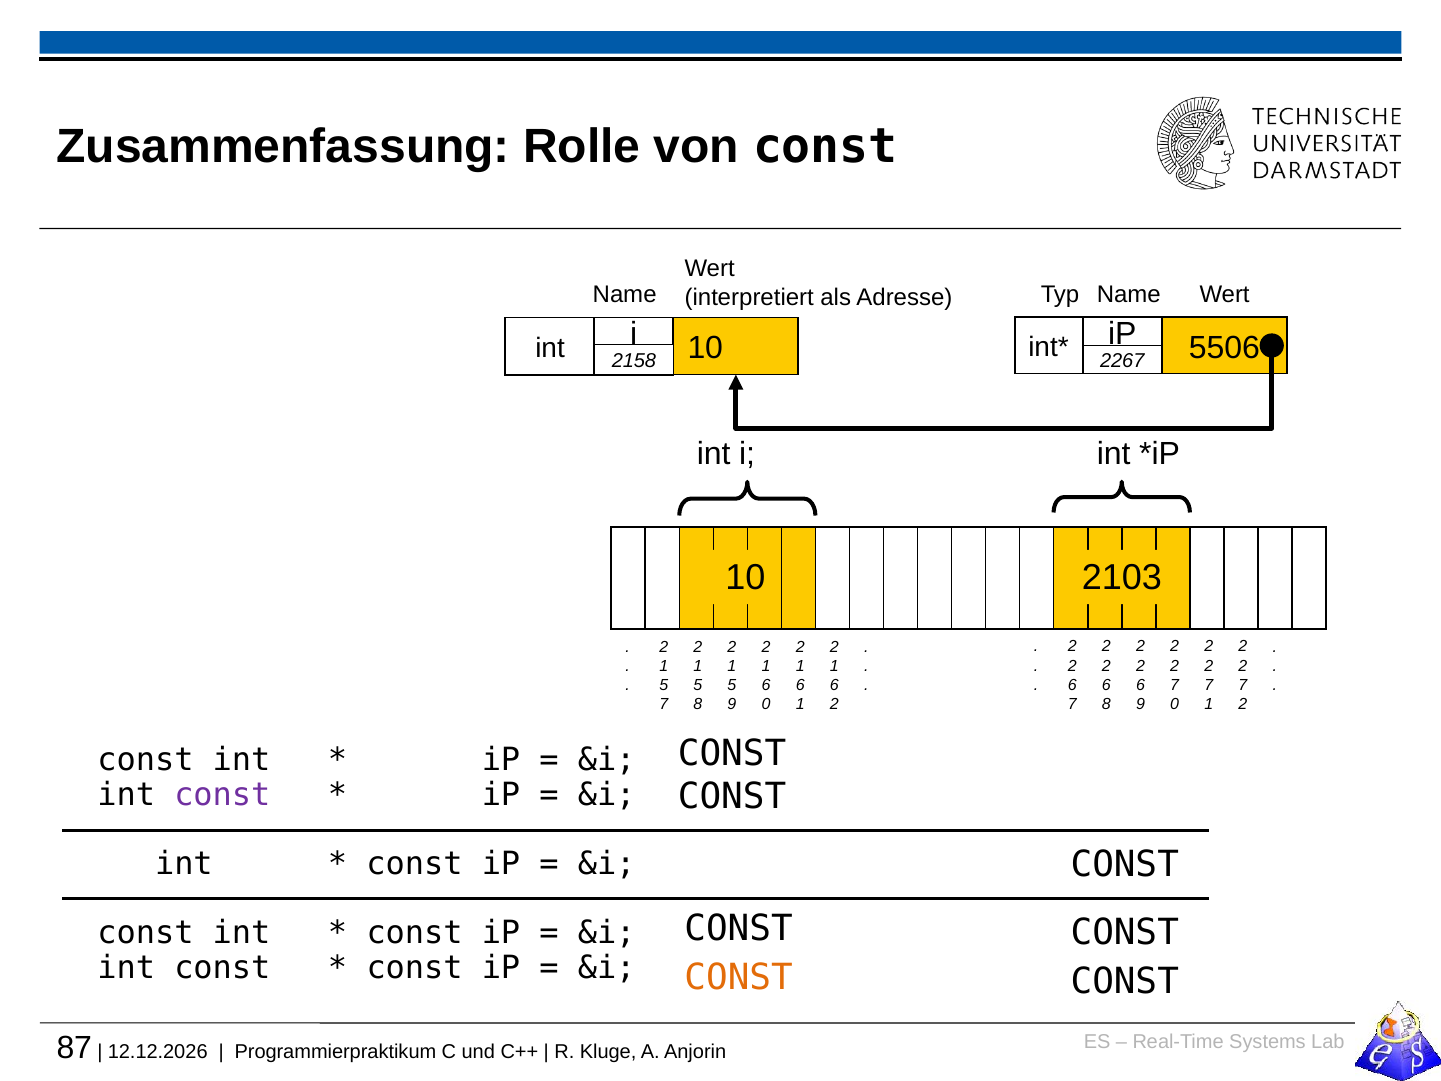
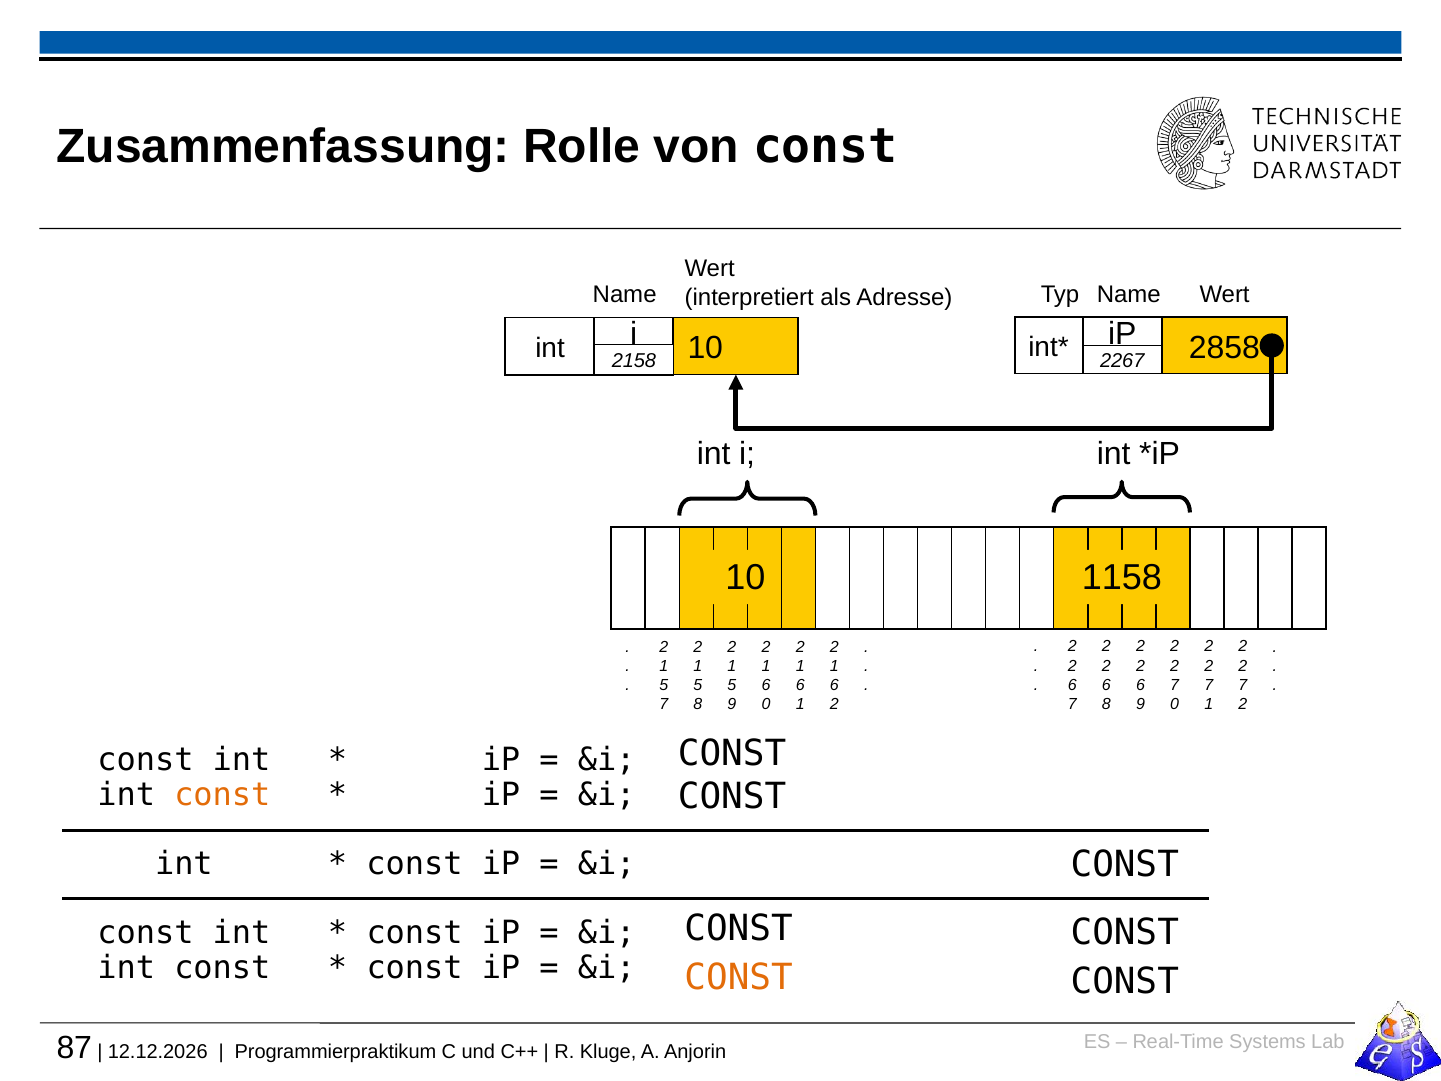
5506: 5506 -> 2858 (1224, 348)
2103: 2103 -> 1158 (1122, 577)
const colour: purple -> orange (222, 795)
